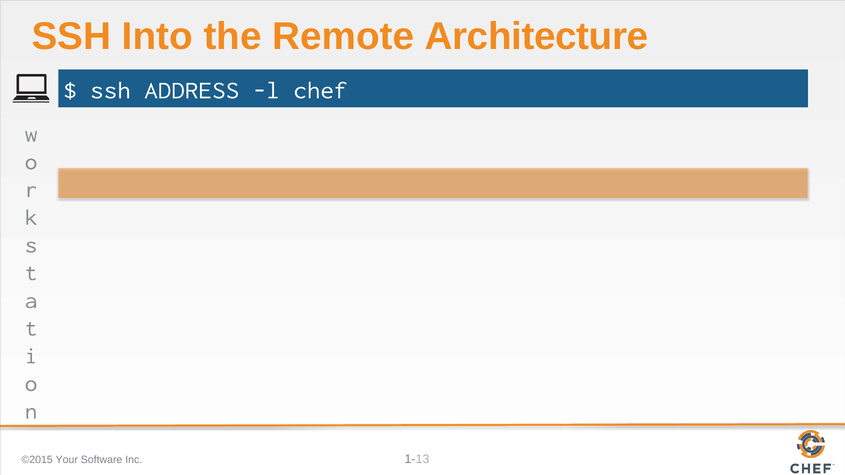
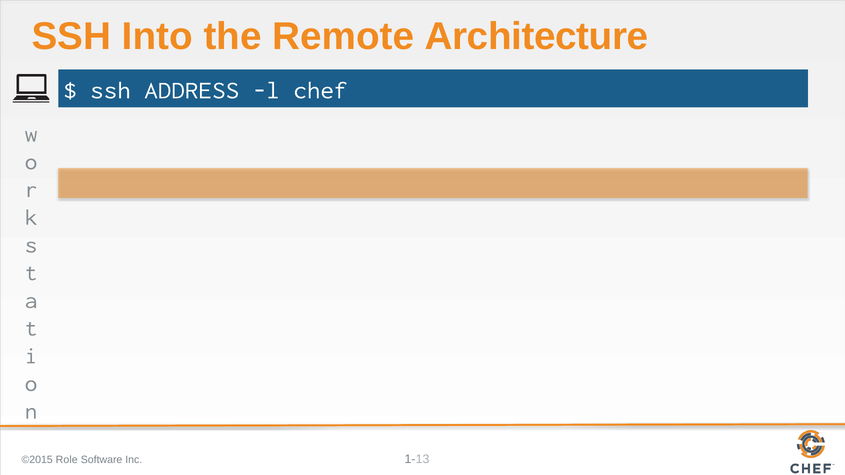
Your: Your -> Role (67, 460)
